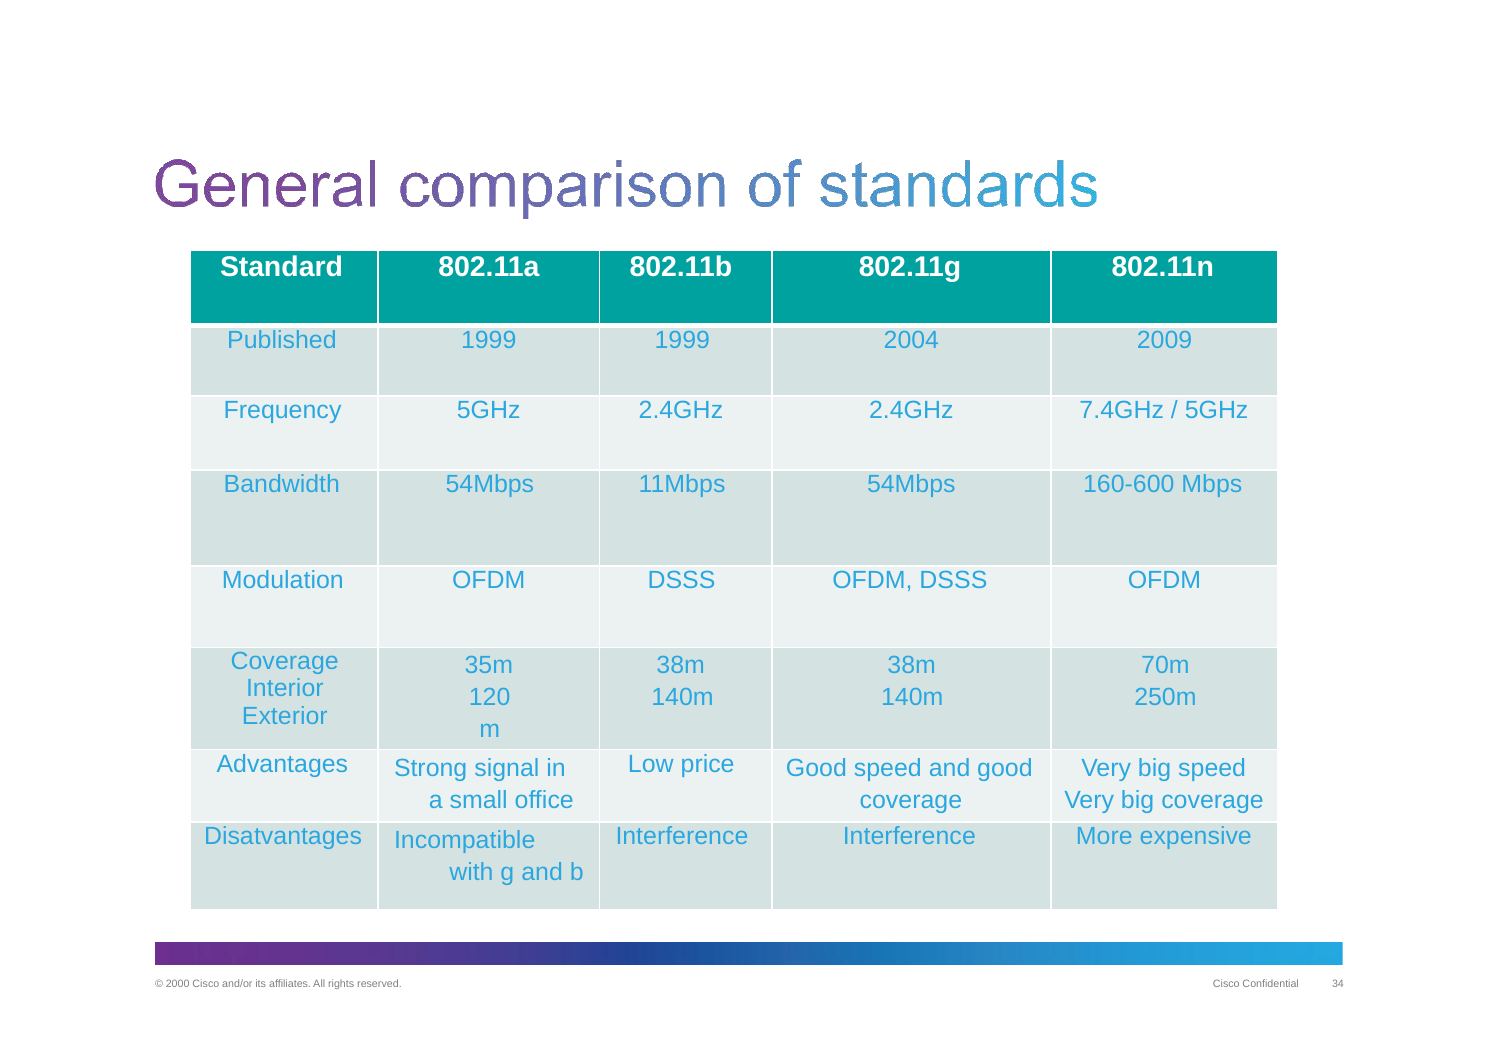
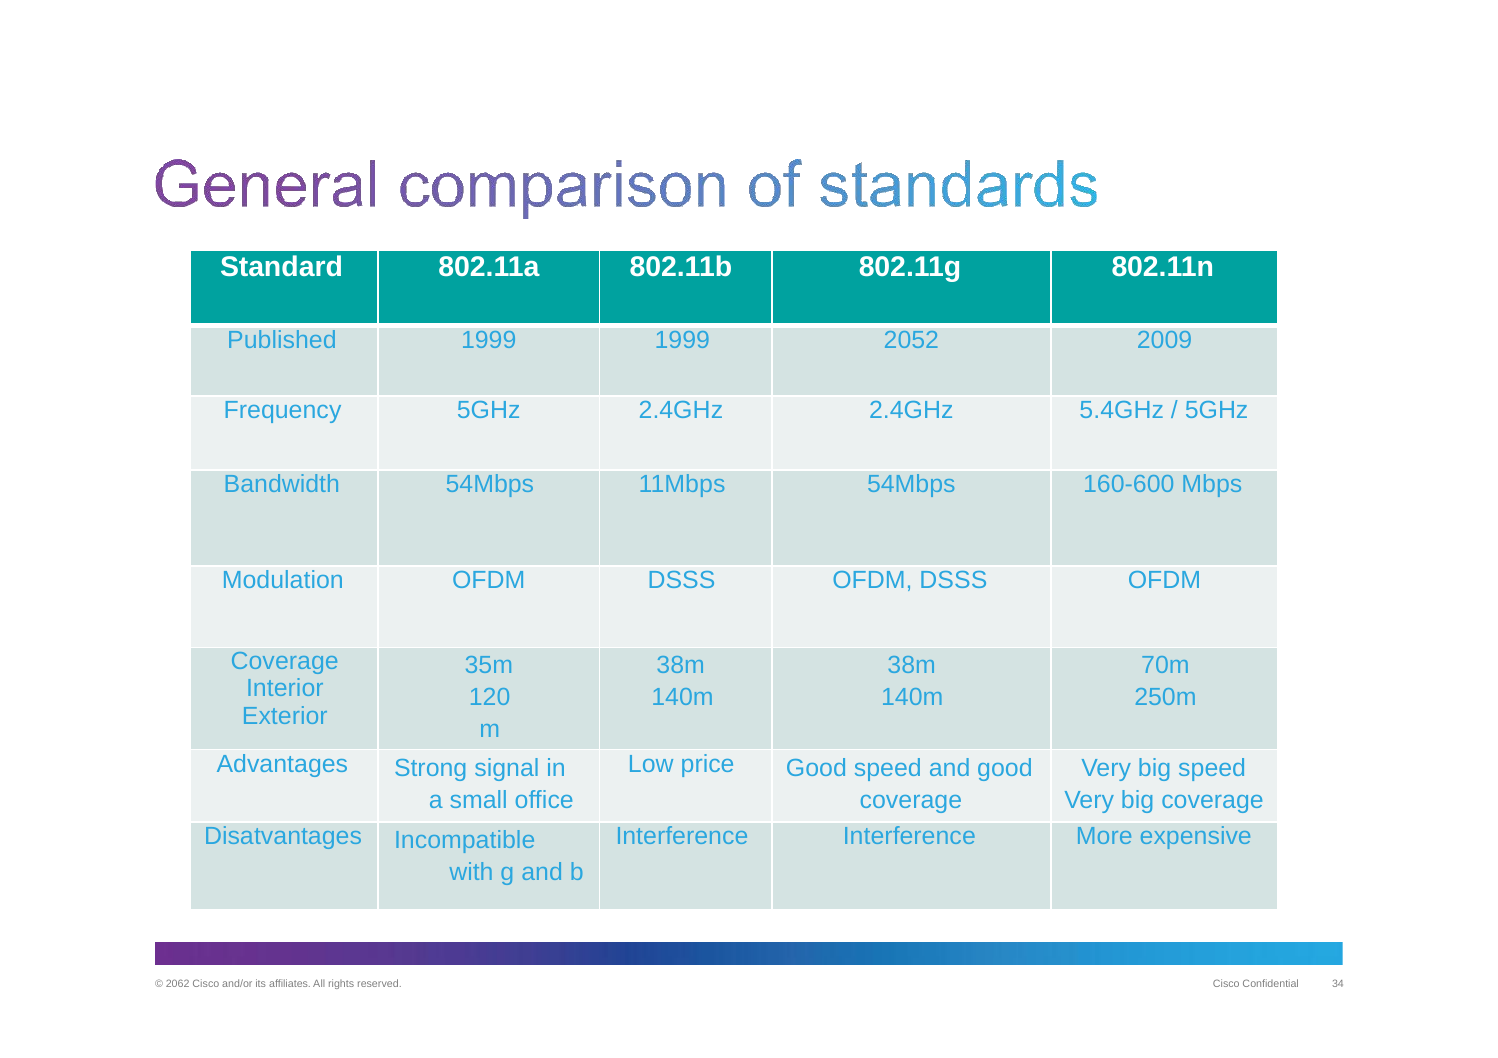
2004: 2004 -> 2052 (911, 340)
7.4GHz: 7.4GHz -> 5.4GHz (1122, 410)
2000: 2000 -> 2062 (178, 985)
